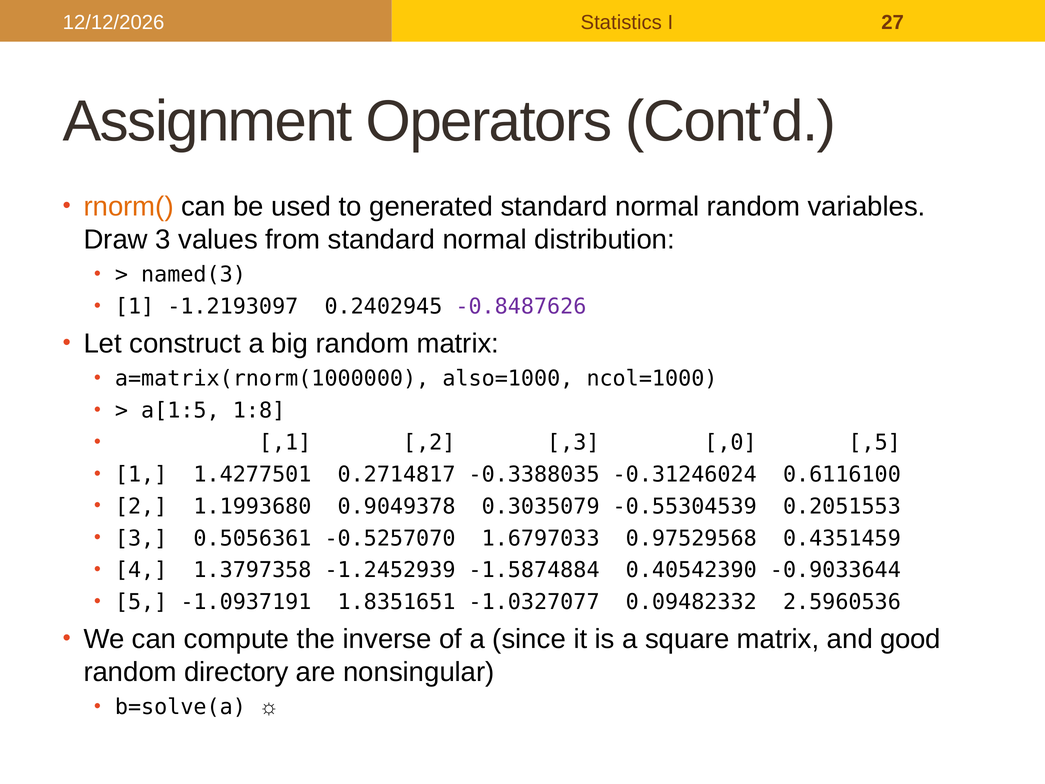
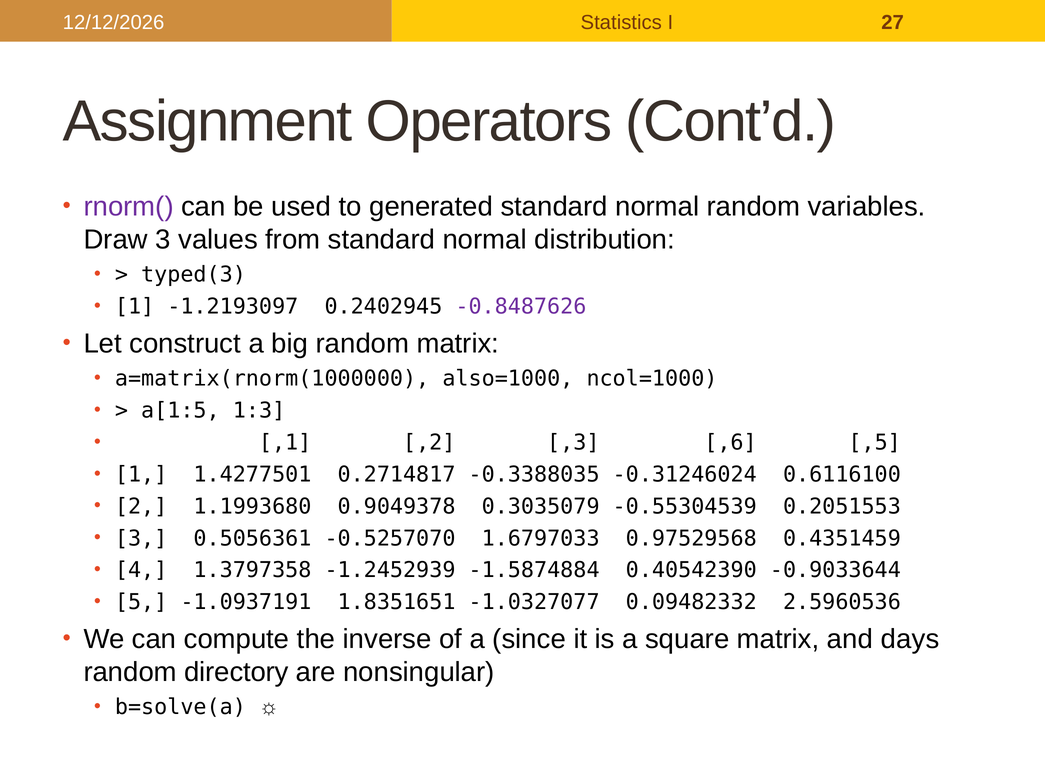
rnorm( colour: orange -> purple (129, 207)
named(3: named(3 -> typed(3 (193, 275)
1:8: 1:8 -> 1:3 (259, 410)
,0: ,0 -> ,6 (730, 442)
good: good -> days (910, 639)
